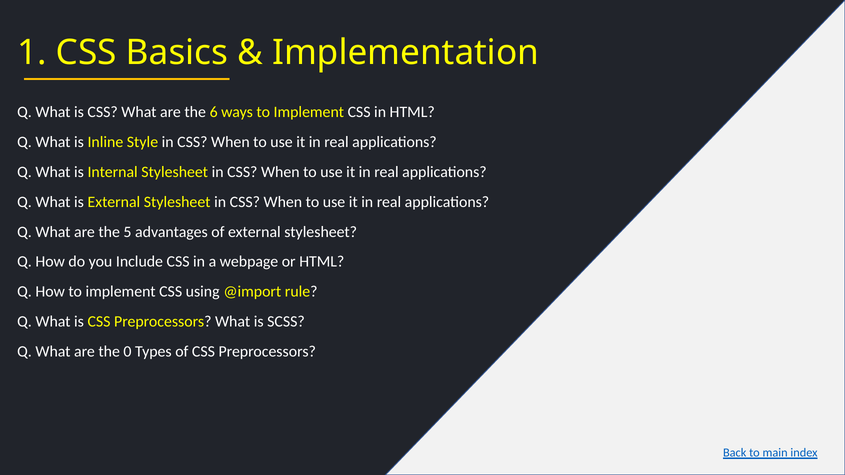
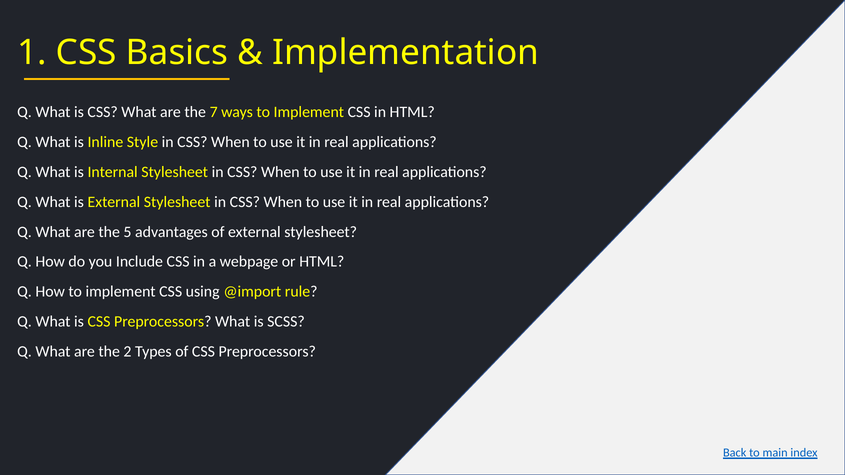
6: 6 -> 7 (214, 112)
0: 0 -> 2 (127, 352)
